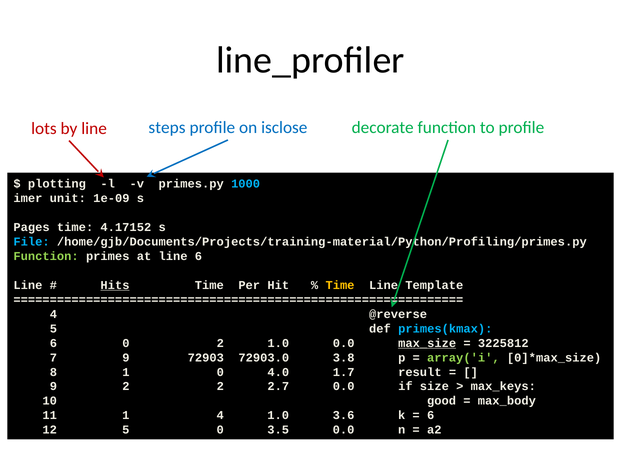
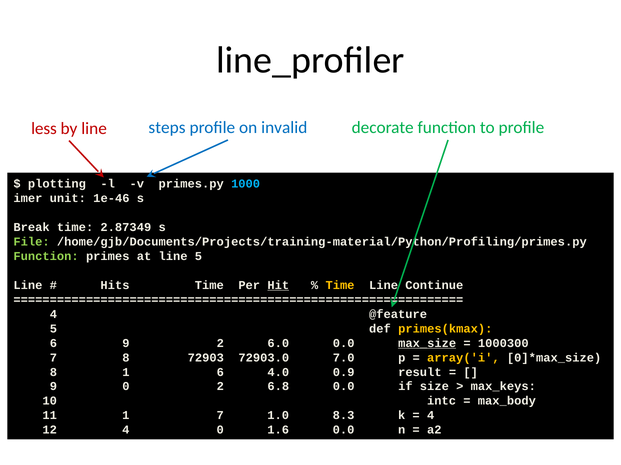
lots: lots -> less (44, 129)
isclose: isclose -> invalid (284, 128)
1e-09: 1e-09 -> 1e-46 (111, 199)
Pages: Pages -> Break (32, 228)
4.17152: 4.17152 -> 2.87349 (126, 228)
File colour: light blue -> light green (32, 242)
line 6: 6 -> 5 (198, 257)
Hits underline: present -> none (115, 286)
Hit underline: none -> present (278, 286)
Template: Template -> Continue (434, 286)
@reverse: @reverse -> @feature (398, 315)
primes(kmax colour: light blue -> yellow (445, 329)
6 0: 0 -> 9 (126, 344)
2 1.0: 1.0 -> 6.0 (278, 344)
3225812: 3225812 -> 1000300 (503, 344)
7 9: 9 -> 8 (126, 358)
3.8: 3.8 -> 7.0 (344, 358)
array('i colour: light green -> yellow (463, 358)
1 0: 0 -> 6 (220, 373)
1.7: 1.7 -> 0.9 (344, 373)
9 2: 2 -> 0 (126, 387)
2.7: 2.7 -> 6.8 (278, 387)
good: good -> intc (442, 402)
1 4: 4 -> 7 (220, 416)
3.6: 3.6 -> 8.3 (344, 416)
6: 6 -> 4 (431, 416)
12 5: 5 -> 4 (126, 431)
3.5: 3.5 -> 1.6 (278, 431)
